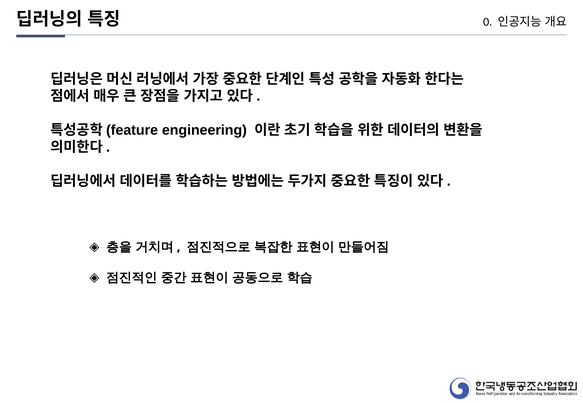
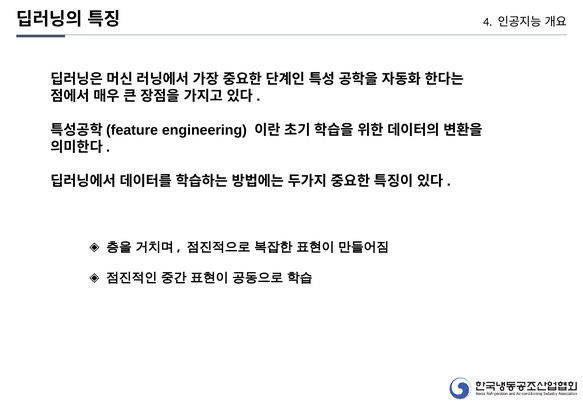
0: 0 -> 4 (488, 22)
